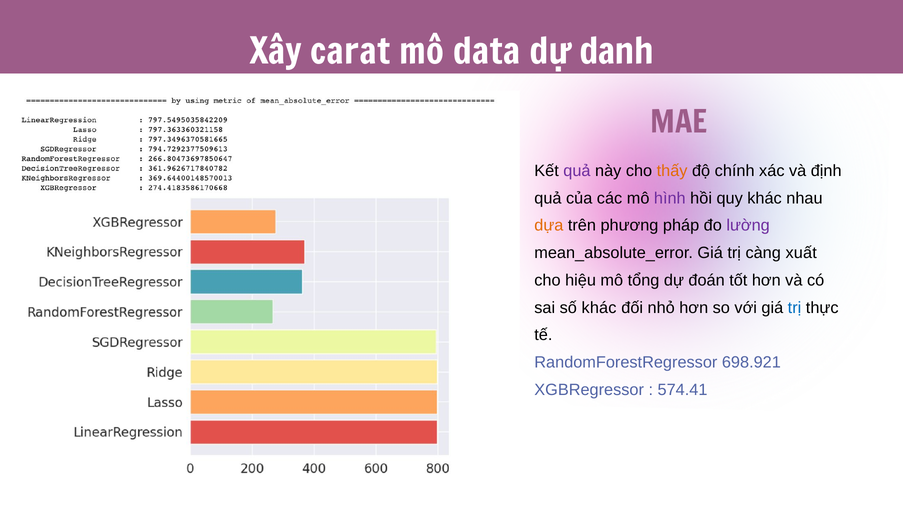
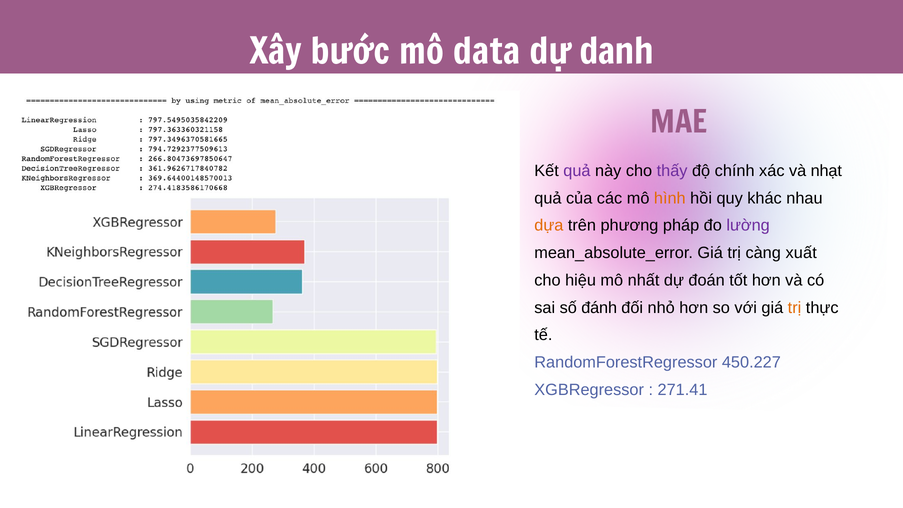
carat: carat -> bước (350, 52)
thấy colour: orange -> purple (672, 171)
định: định -> nhạt (826, 171)
hình colour: purple -> orange (670, 198)
tổng: tổng -> nhất (644, 280)
số khác: khác -> đánh (599, 308)
trị colour: blue -> orange (795, 308)
698.921: 698.921 -> 450.227 (751, 362)
574.41: 574.41 -> 271.41 (683, 390)
